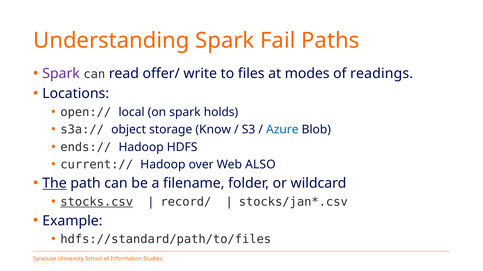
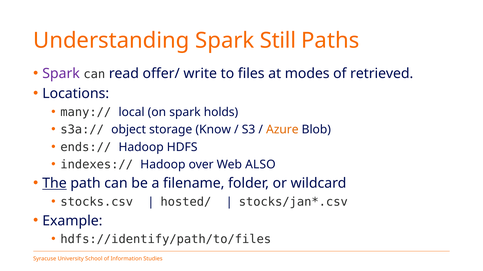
Fail: Fail -> Still (278, 41)
readings: readings -> retrieved (382, 74)
open://: open:// -> many:// (86, 112)
Azure colour: blue -> orange (282, 130)
current://: current:// -> indexes:// (97, 165)
stocks.csv underline: present -> none (97, 202)
record/: record/ -> hosted/ (186, 202)
hdfs://standard/path/to/files: hdfs://standard/path/to/files -> hdfs://identify/path/to/files (166, 240)
